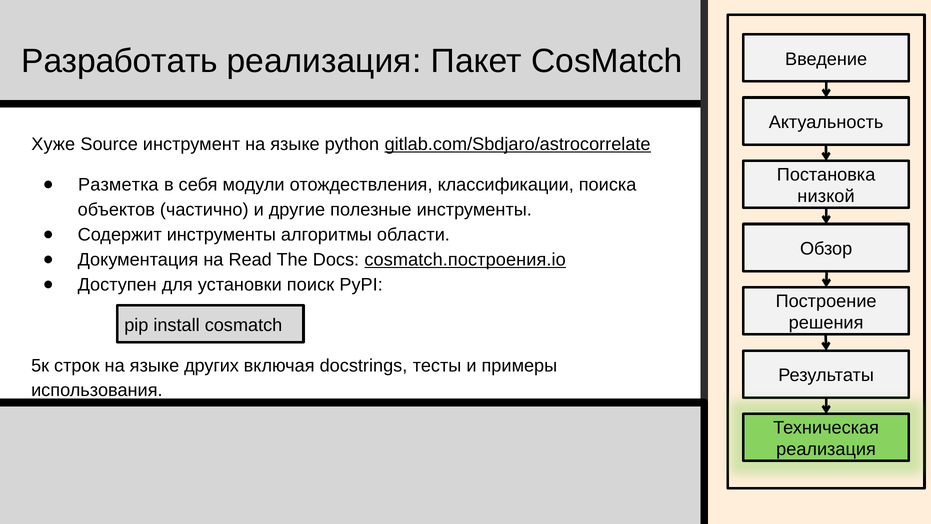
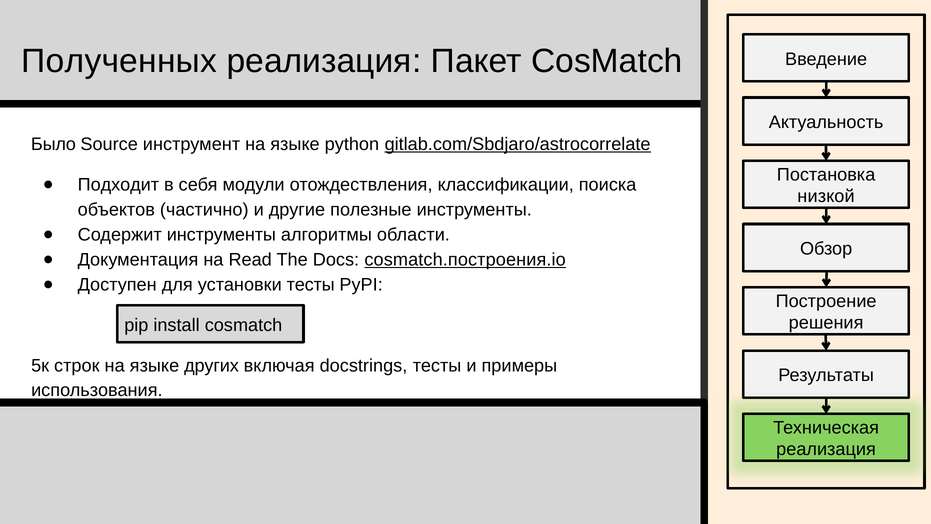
Разработать: Разработать -> Полученных (119, 61)
Хуже: Хуже -> Было (53, 144)
Разметка: Разметка -> Подходит (118, 185)
установки поиск: поиск -> тесты (311, 284)
